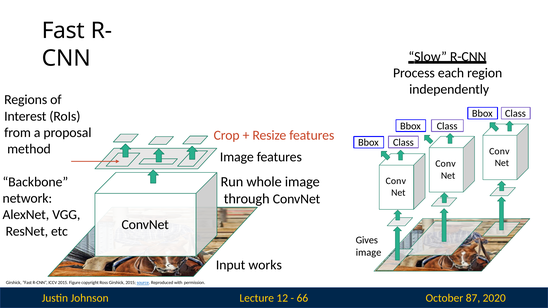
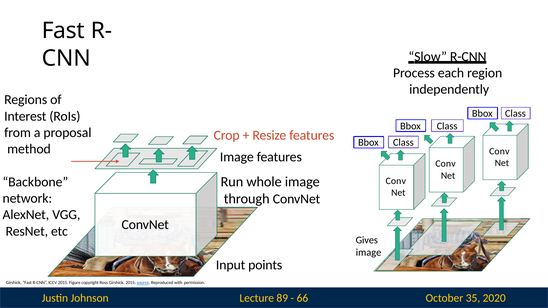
works: works -> points (265, 265)
12: 12 -> 89 (282, 298)
87: 87 -> 35 (473, 298)
